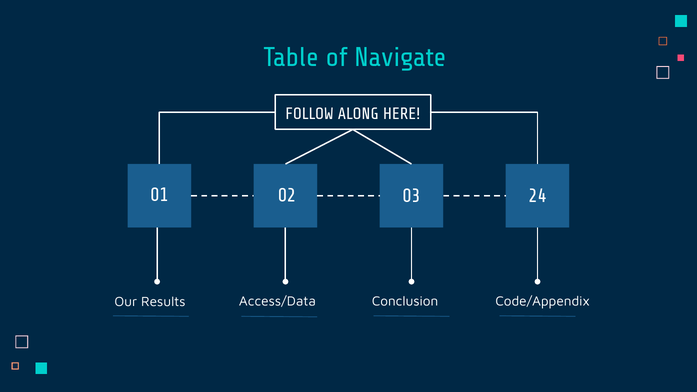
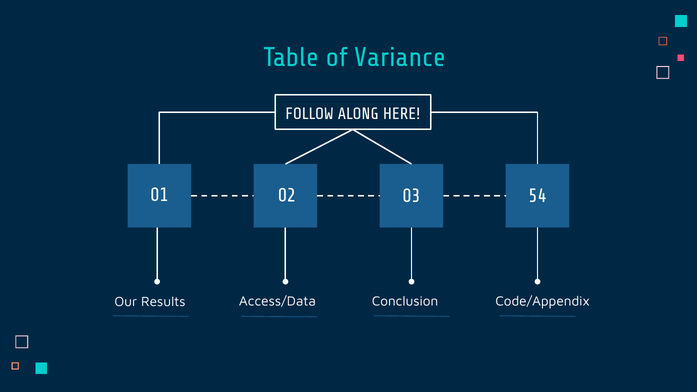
Navigate: Navigate -> Variance (400, 57)
24: 24 -> 54 (538, 196)
